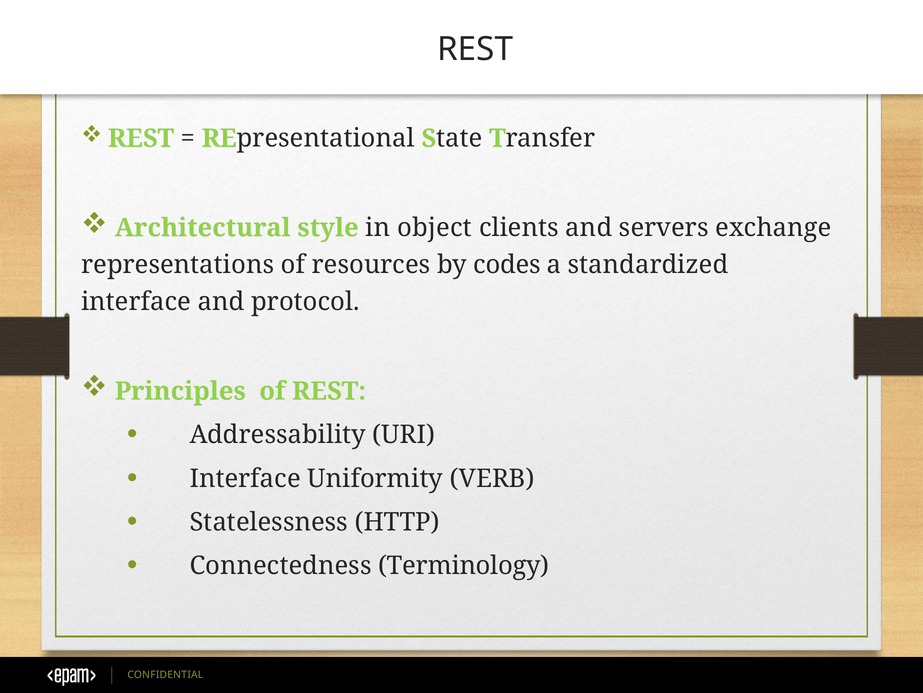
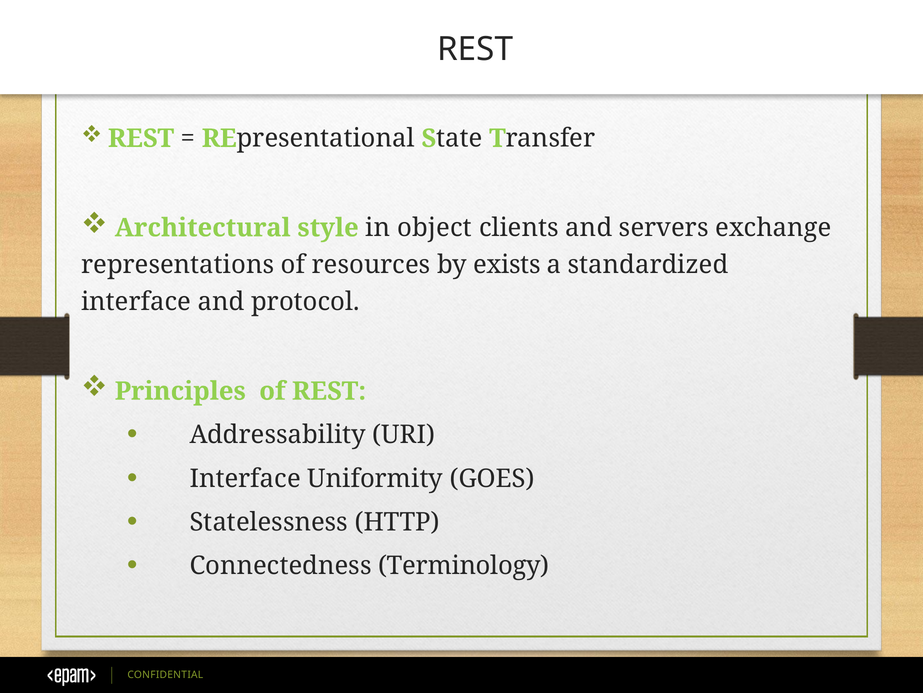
codes: codes -> exists (507, 265)
VERB: VERB -> GOES (492, 478)
